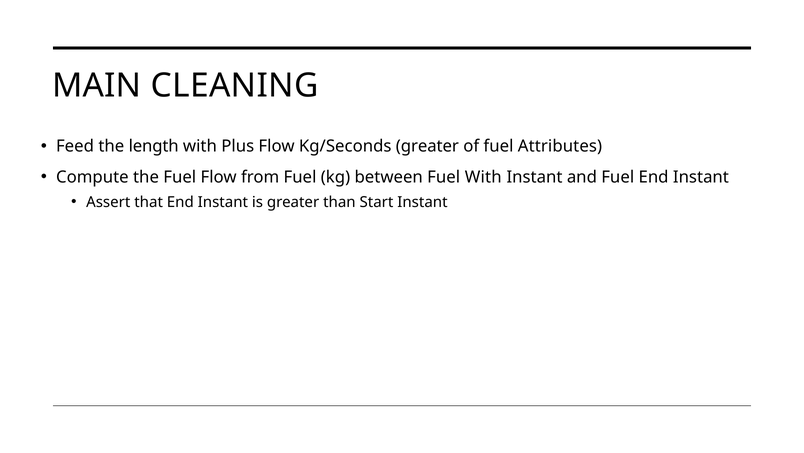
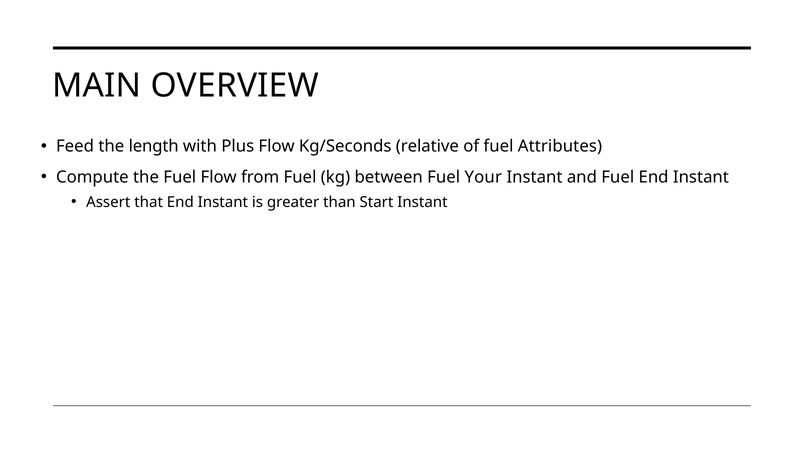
CLEANING: CLEANING -> OVERVIEW (235, 86)
Kg/Seconds greater: greater -> relative (427, 146)
Fuel With: With -> Your (483, 177)
